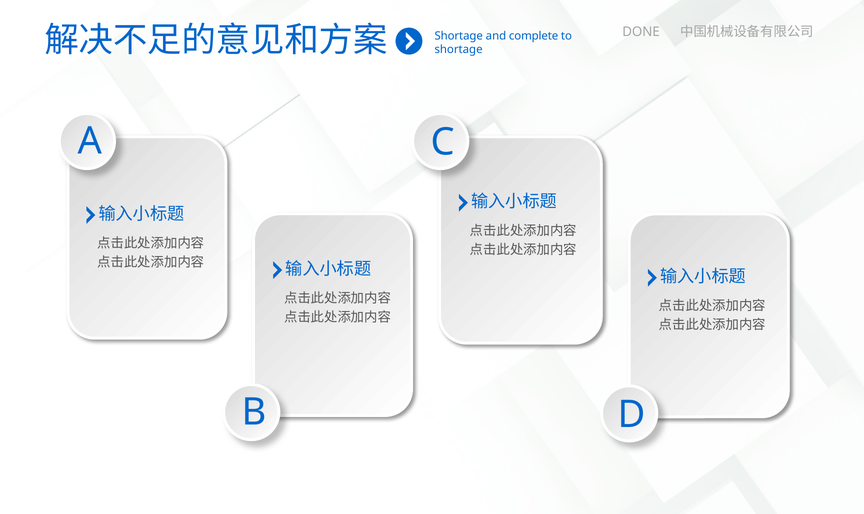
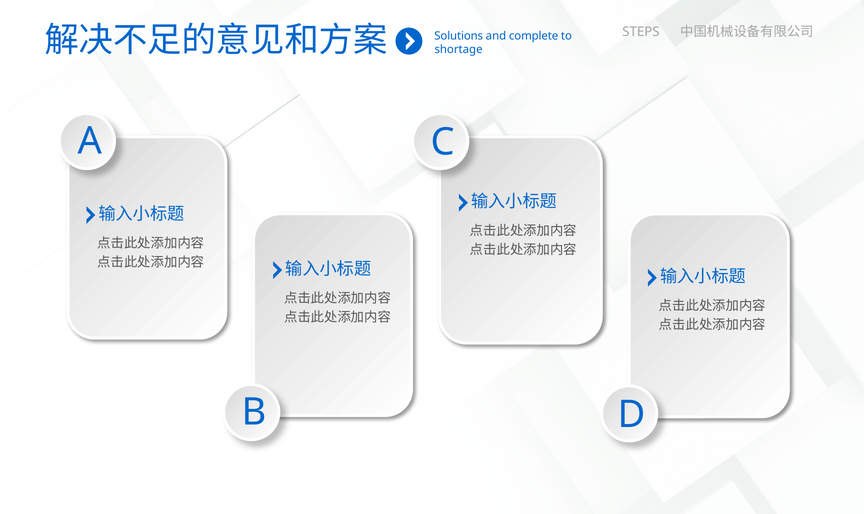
DONE: DONE -> STEPS (641, 32)
Shortage: Shortage -> Solutions (459, 36)
